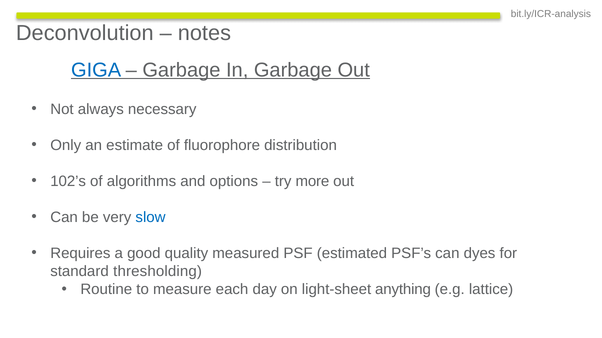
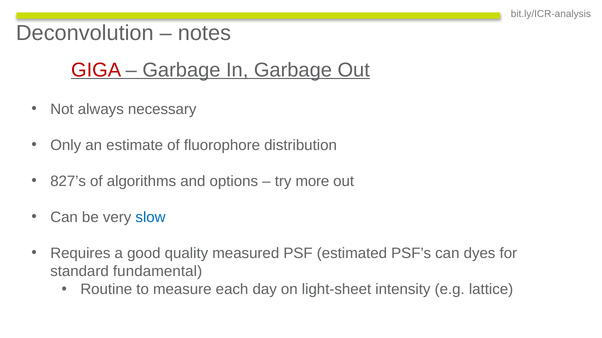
GIGA colour: blue -> red (96, 70)
102’s: 102’s -> 827’s (68, 182)
thresholding: thresholding -> fundamental (158, 272)
anything: anything -> intensity (403, 290)
